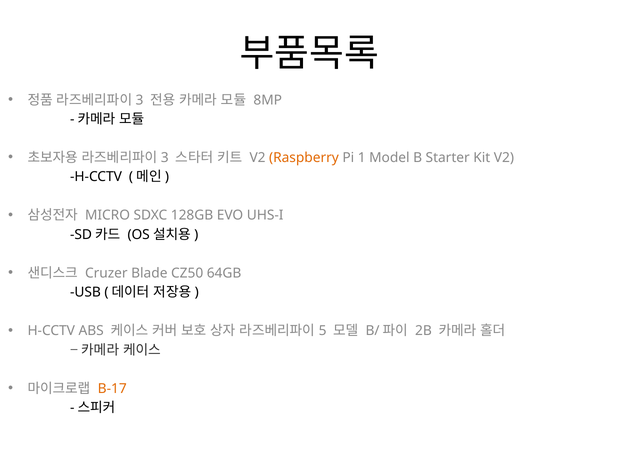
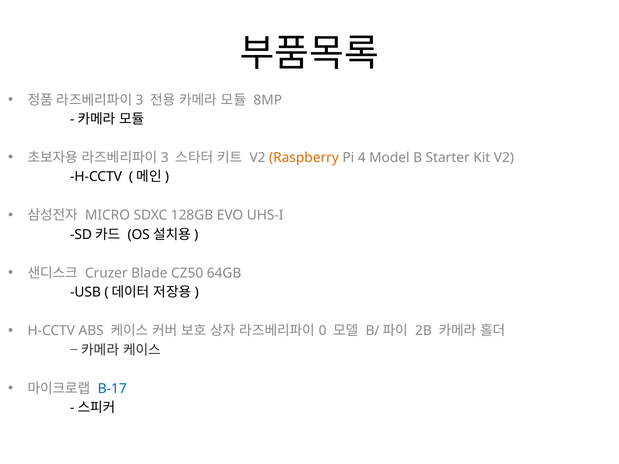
1: 1 -> 4 (362, 158)
5: 5 -> 0 (323, 331)
B-17 colour: orange -> blue (112, 389)
